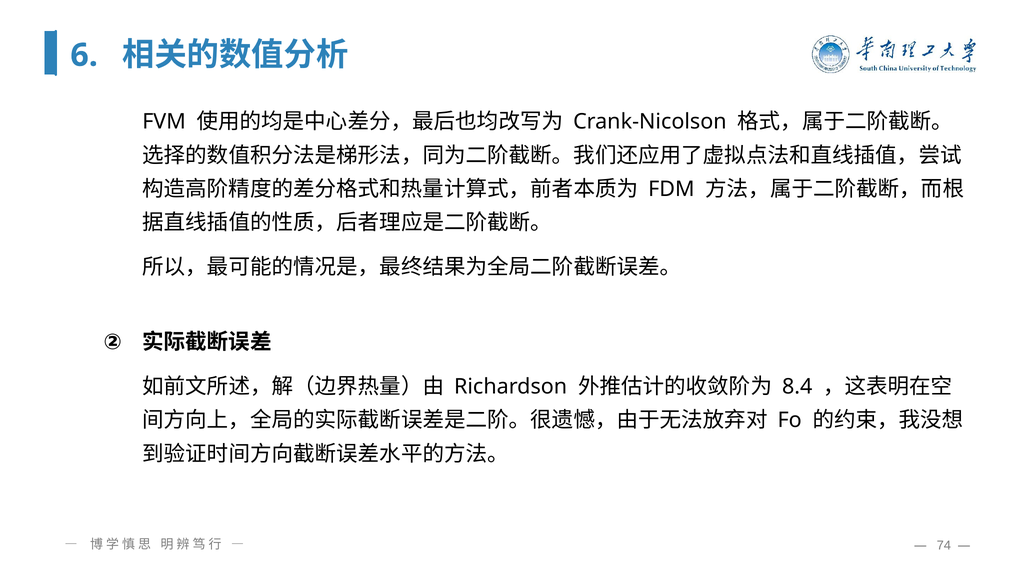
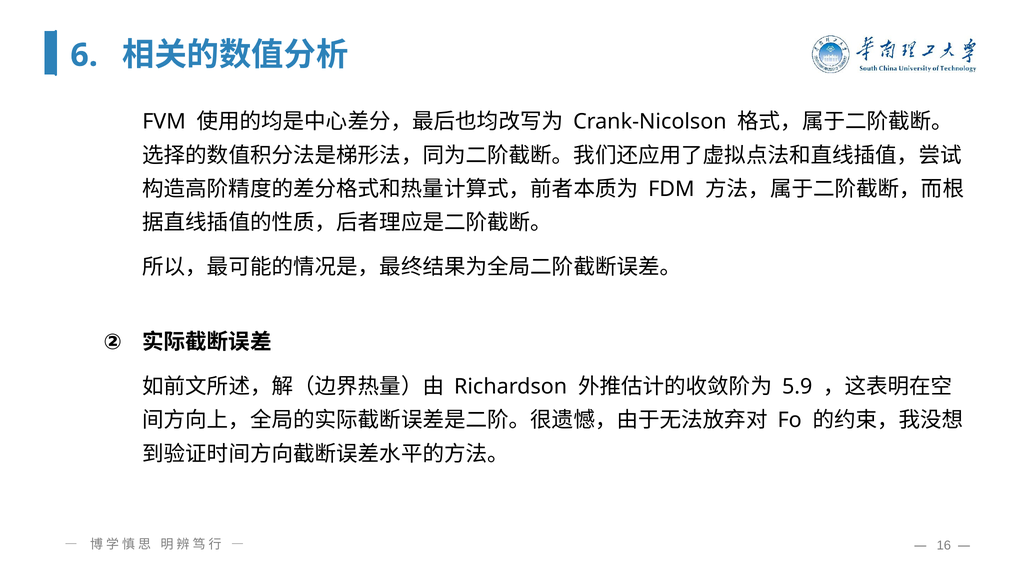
8.4: 8.4 -> 5.9 (797, 387)
74: 74 -> 16 (944, 546)
